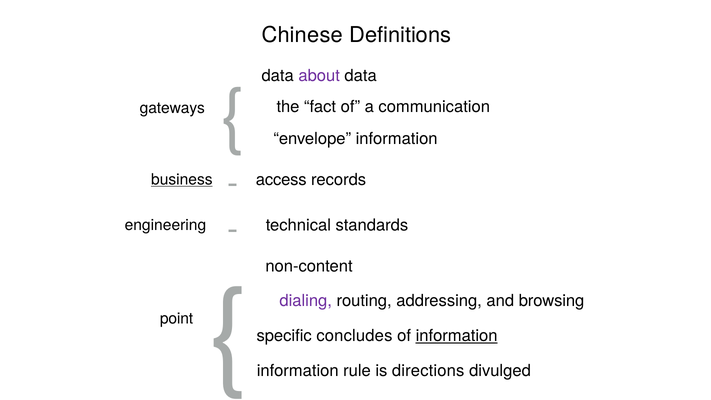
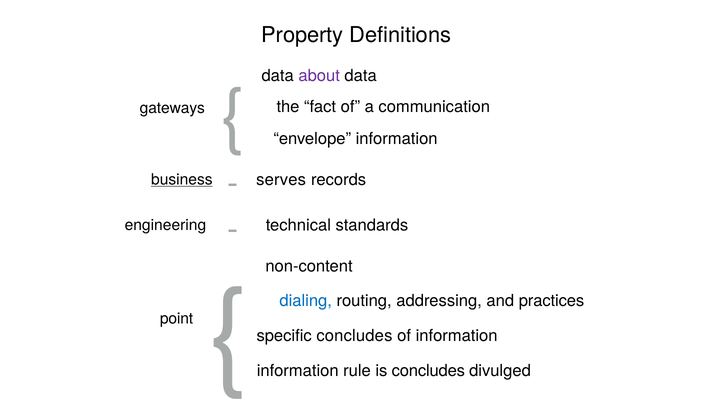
Chinese: Chinese -> Property (302, 35)
access: access -> serves (281, 180)
dialing colour: purple -> blue (306, 301)
browsing: browsing -> practices (551, 301)
information underline: present -> none (457, 336)
is directions: directions -> concludes (428, 371)
